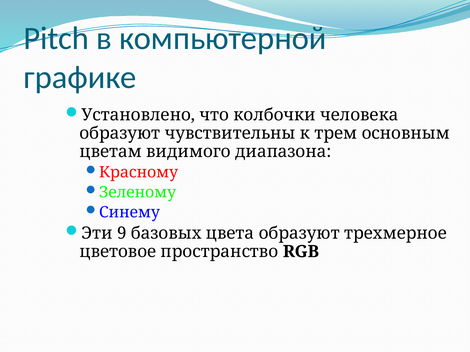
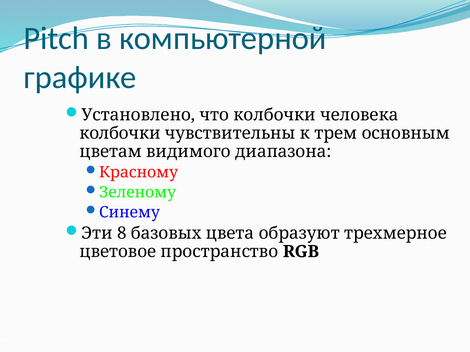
образуют: образуют -> колбочки (120, 133)
9: 9 -> 8 (122, 234)
